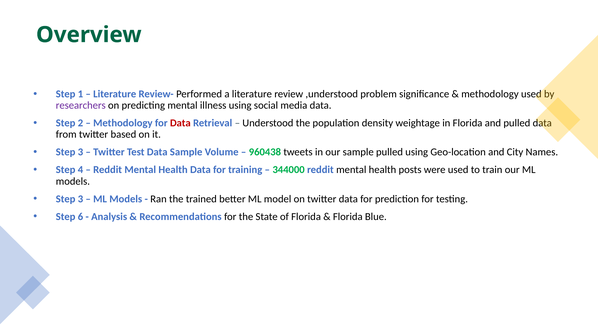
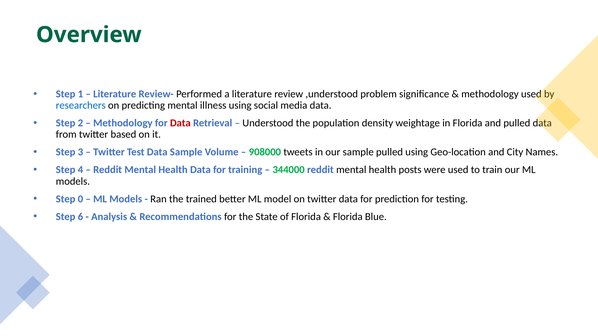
researchers colour: purple -> blue (81, 106)
960438: 960438 -> 908000 (265, 152)
3: 3 -> 0 (80, 199)
